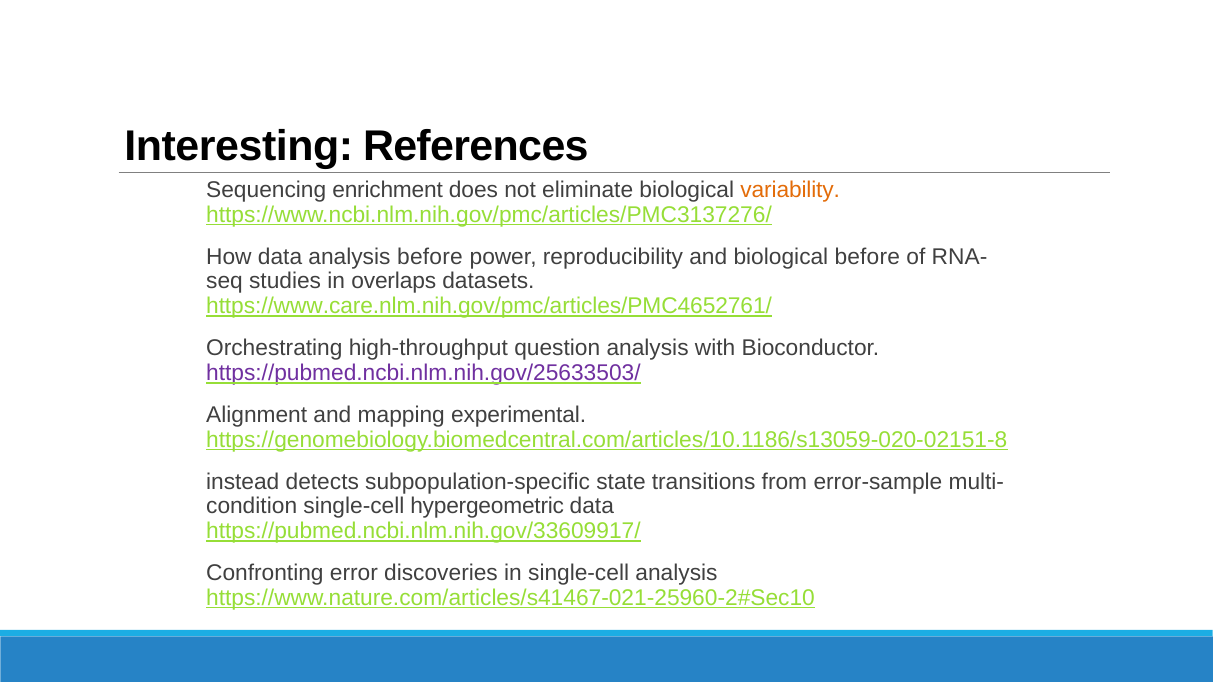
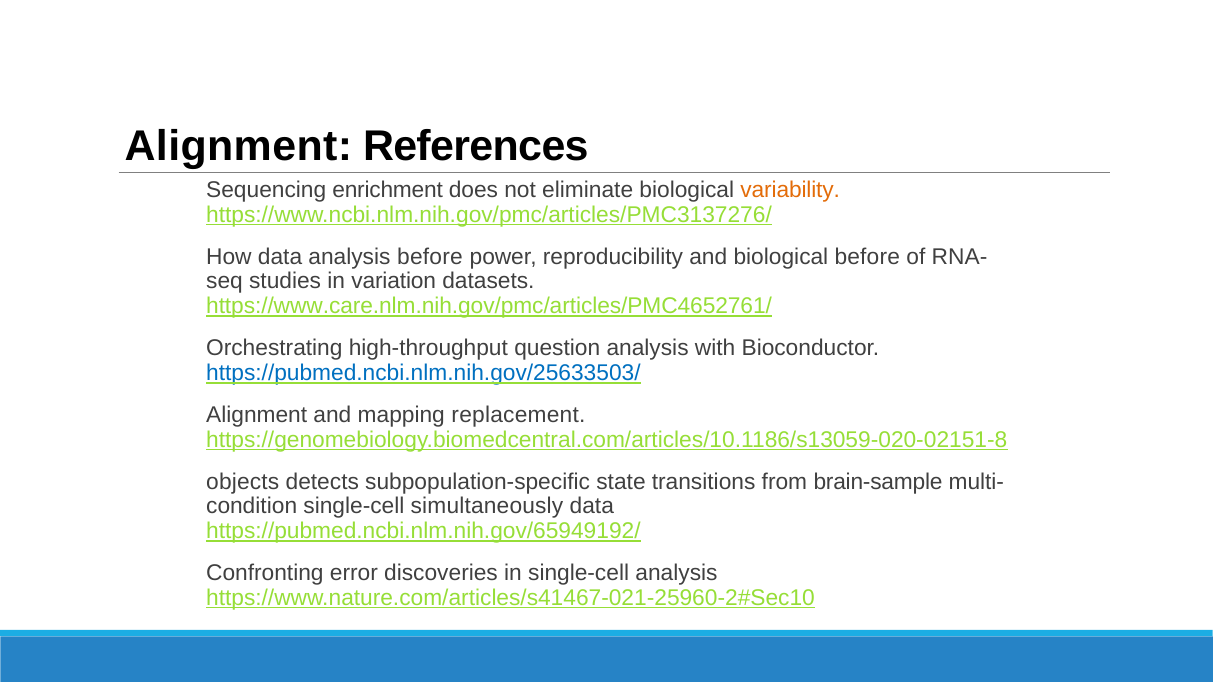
Interesting: Interesting -> Alignment (238, 146)
overlaps: overlaps -> variation (394, 282)
https://pubmed.ncbi.nlm.nih.gov/25633503/ colour: purple -> blue (423, 373)
experimental: experimental -> replacement (518, 415)
instead: instead -> objects (243, 482)
error-sample: error-sample -> brain-sample (878, 482)
hypergeometric: hypergeometric -> simultaneously (487, 507)
https://pubmed.ncbi.nlm.nih.gov/33609917/: https://pubmed.ncbi.nlm.nih.gov/33609917/ -> https://pubmed.ncbi.nlm.nih.gov/65949192/ (423, 531)
